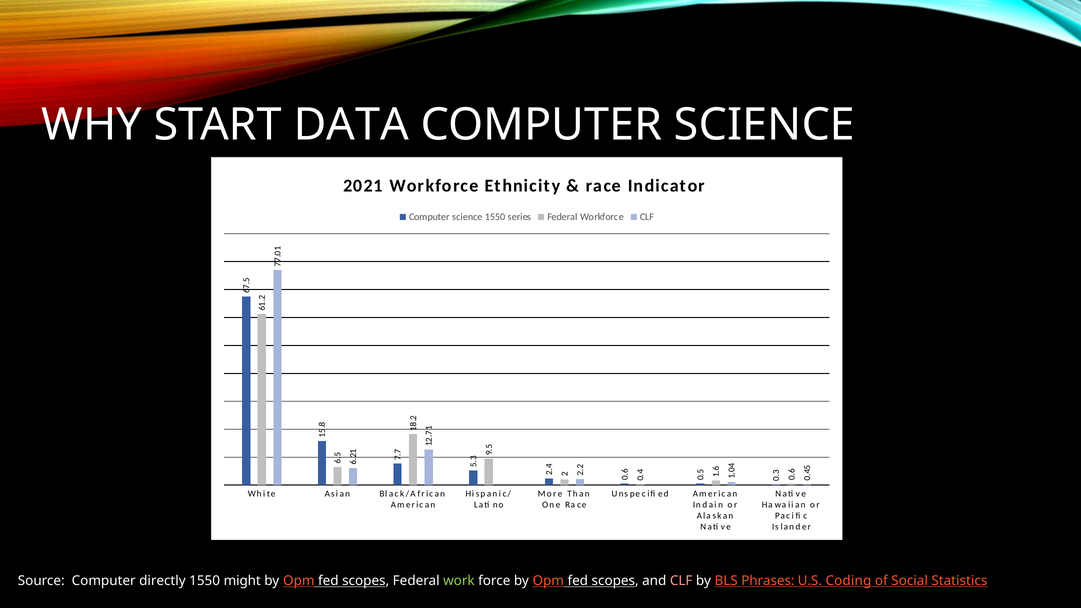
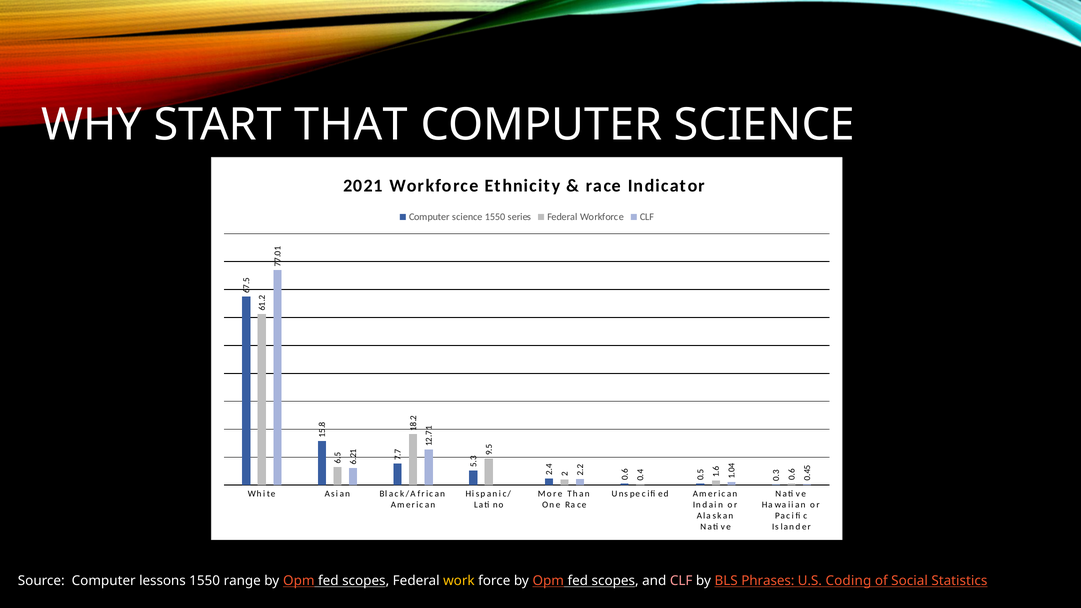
DATA: DATA -> THAT (351, 125)
directly: directly -> lessons (162, 581)
might: might -> range (242, 581)
work colour: light green -> yellow (459, 581)
